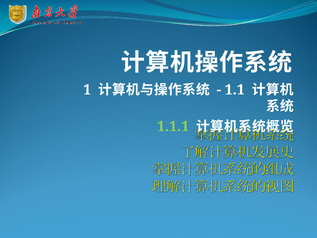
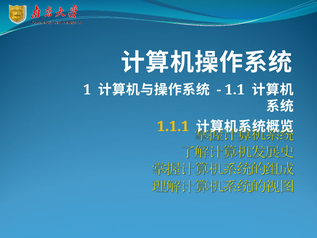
1.1.1 colour: light green -> yellow (173, 126)
